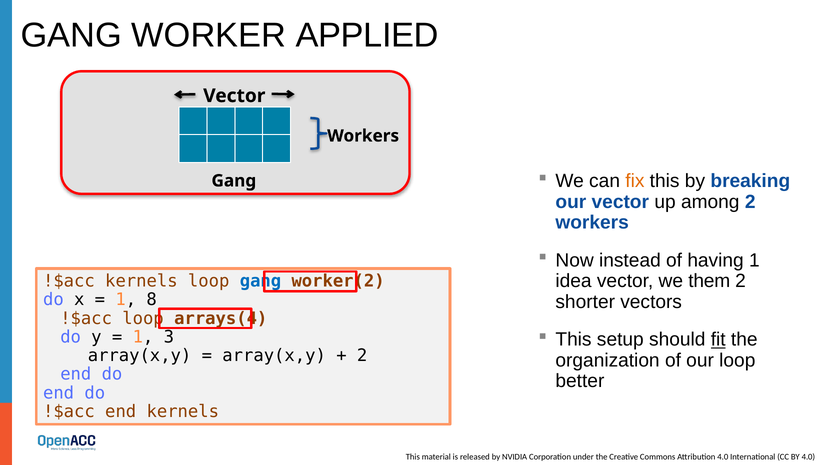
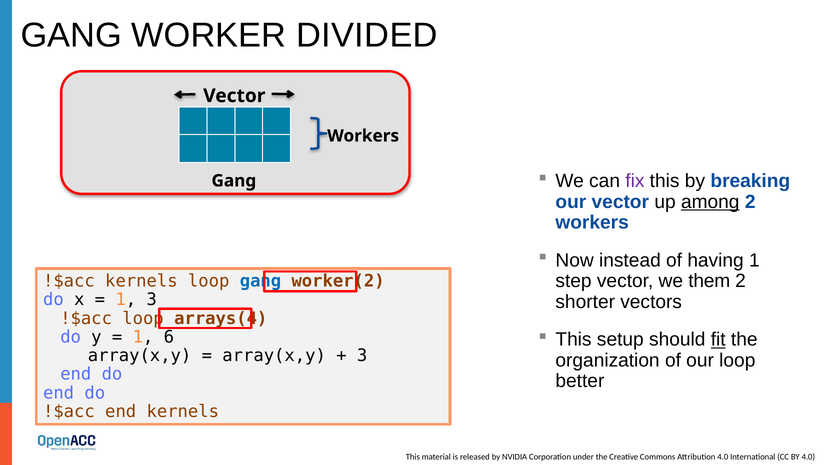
APPLIED: APPLIED -> DIVIDED (367, 35)
fix colour: orange -> purple (635, 181)
among underline: none -> present (710, 202)
idea: idea -> step (574, 281)
1 8: 8 -> 3 (152, 300)
3: 3 -> 6 (169, 337)
2: 2 -> 3 (362, 355)
